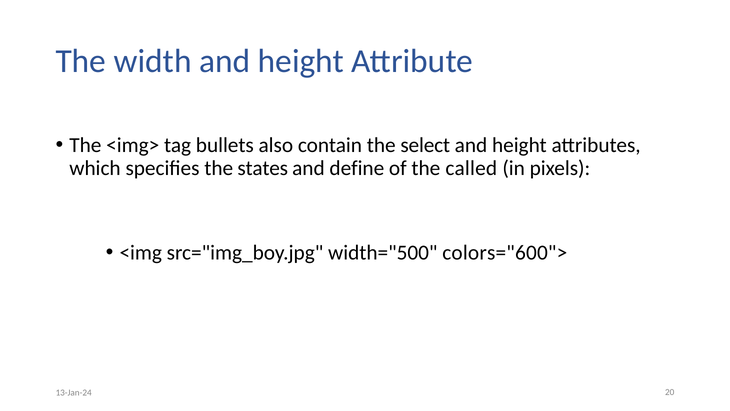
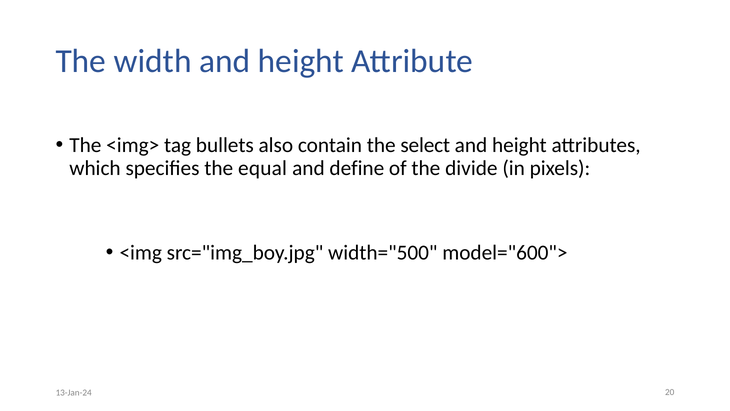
states: states -> equal (263, 168)
called: called -> divide (471, 168)
colors="600">: colors="600"> -> model="600"> (505, 252)
